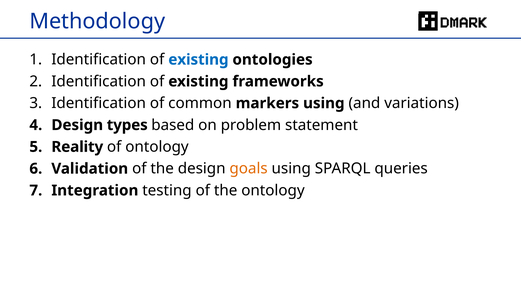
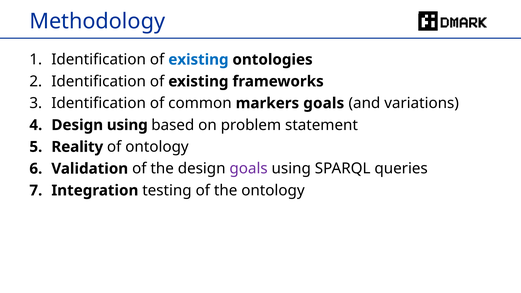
markers using: using -> goals (324, 103)
Design types: types -> using (127, 125)
goals colour: orange -> purple (249, 169)
